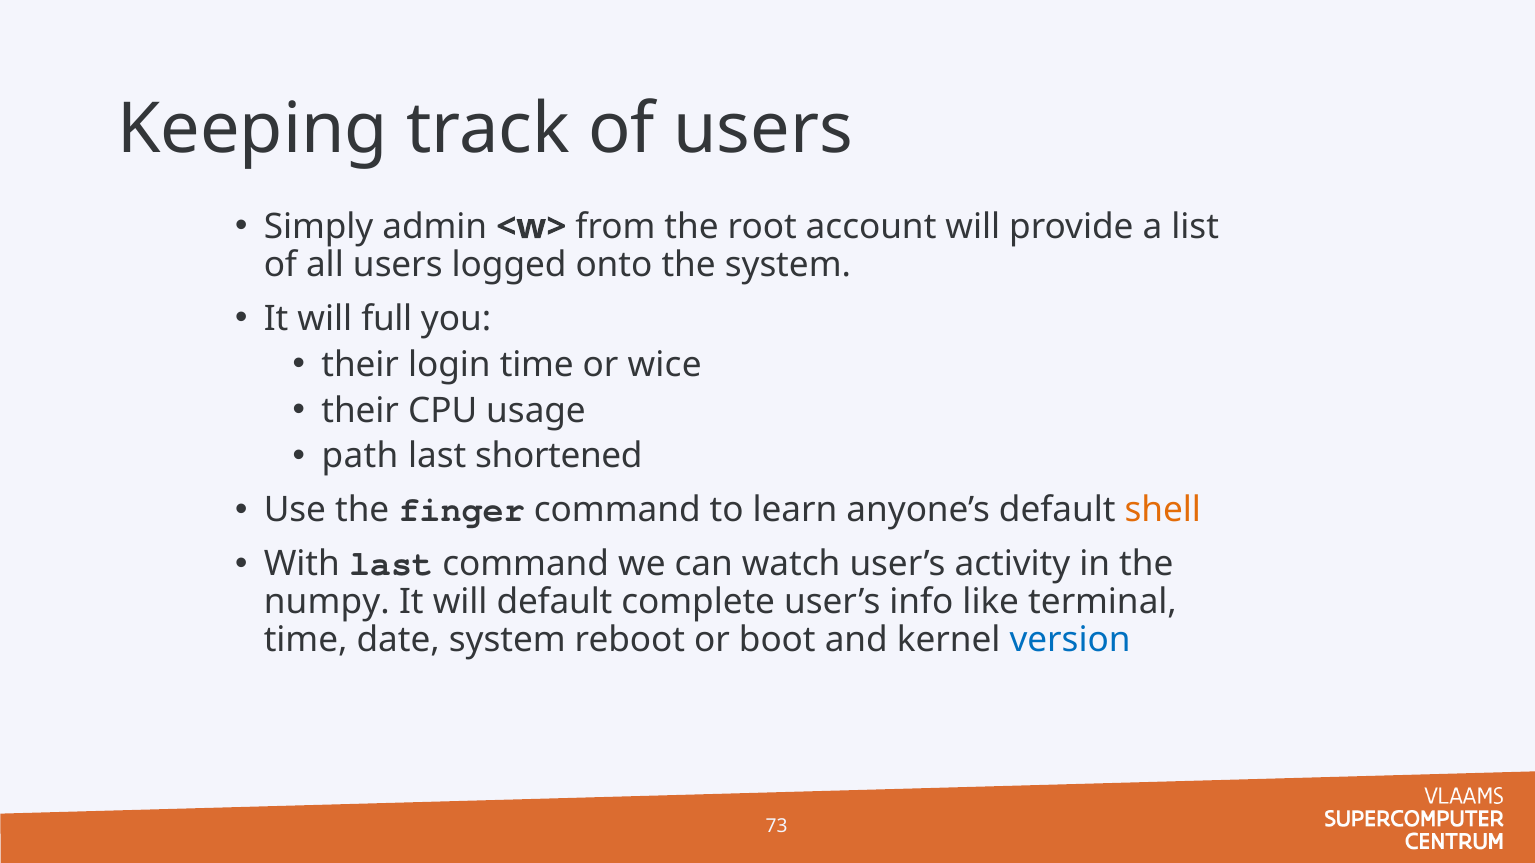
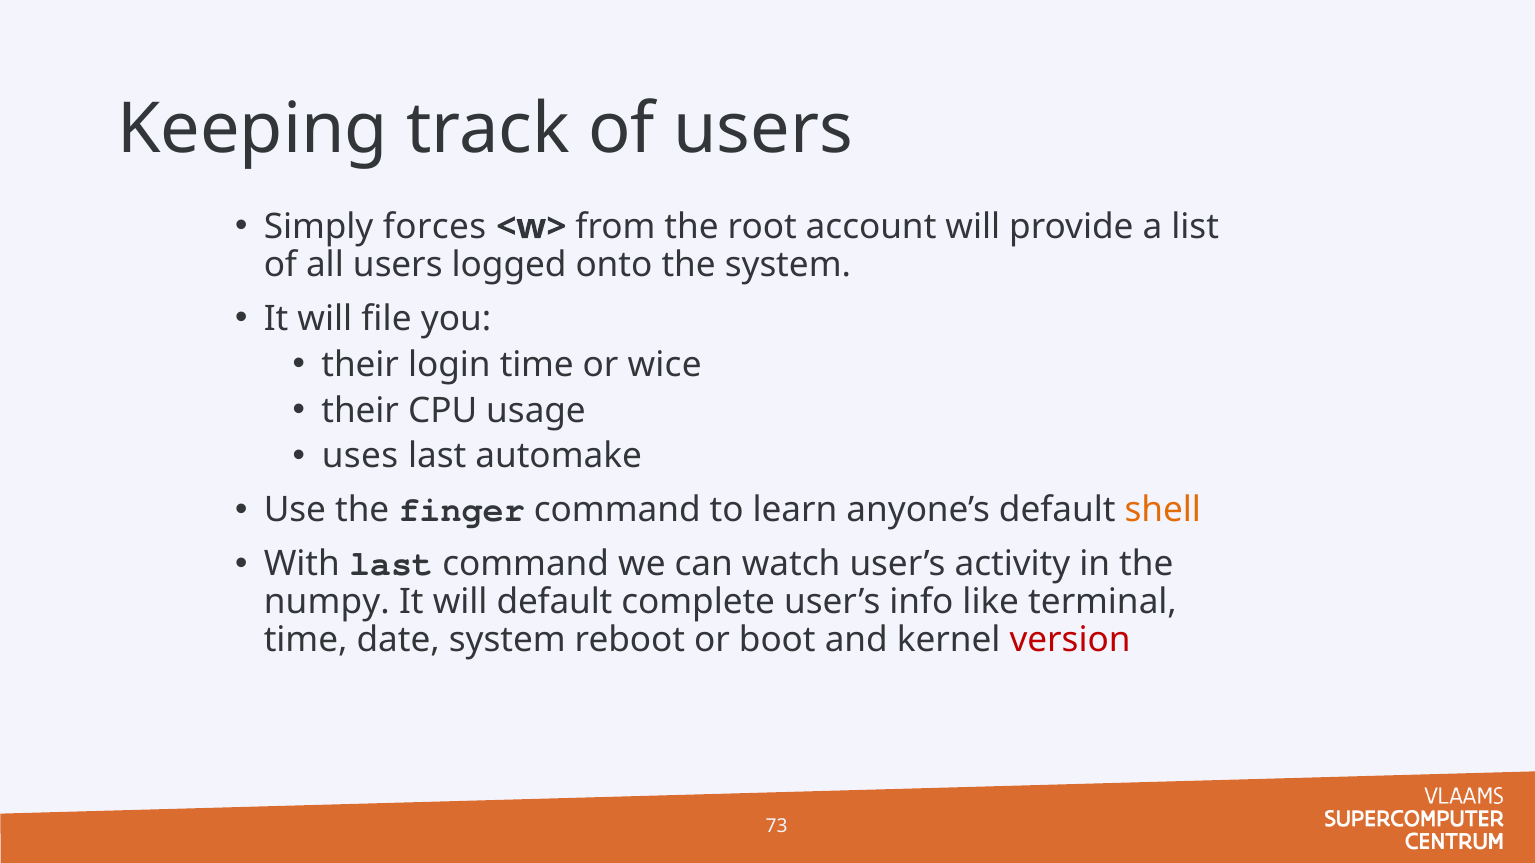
admin: admin -> forces (435, 227)
full: full -> file (387, 319)
path: path -> uses (360, 457)
shortened: shortened -> automake (559, 457)
version colour: blue -> red (1070, 641)
